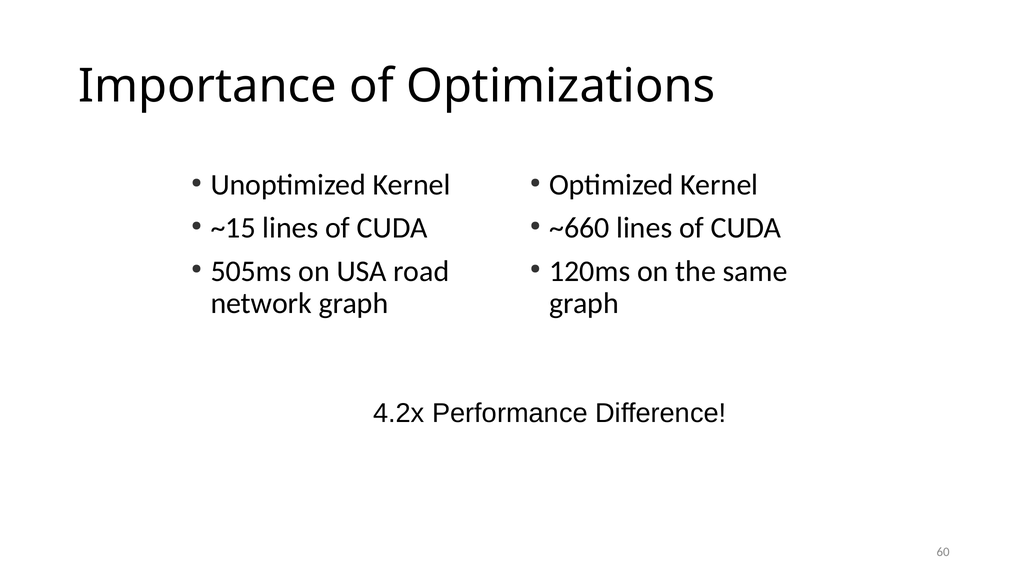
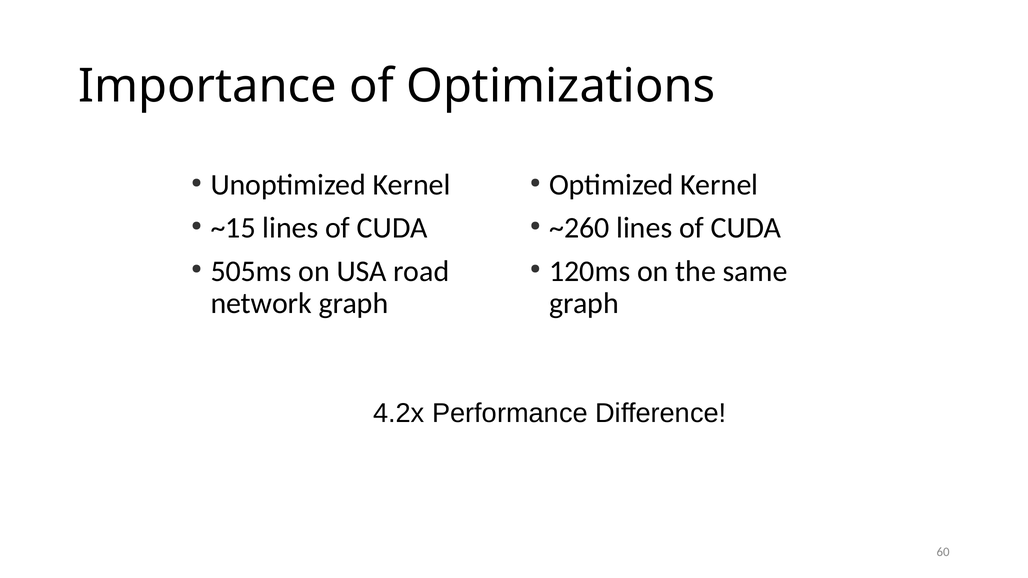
~660: ~660 -> ~260 (579, 228)
